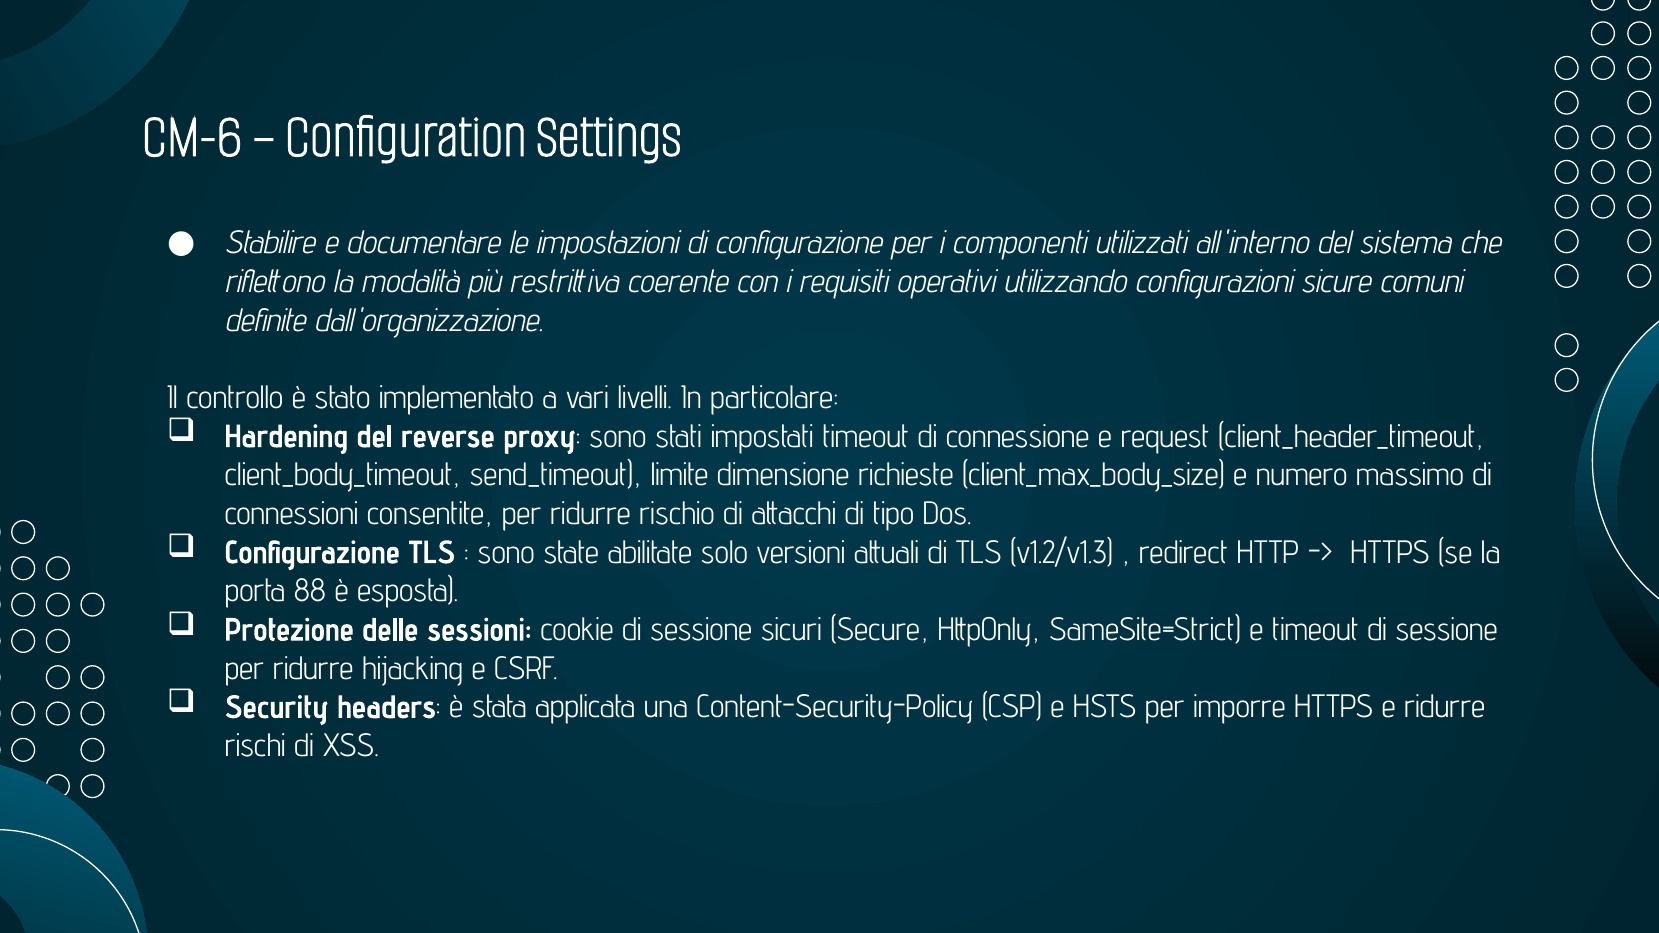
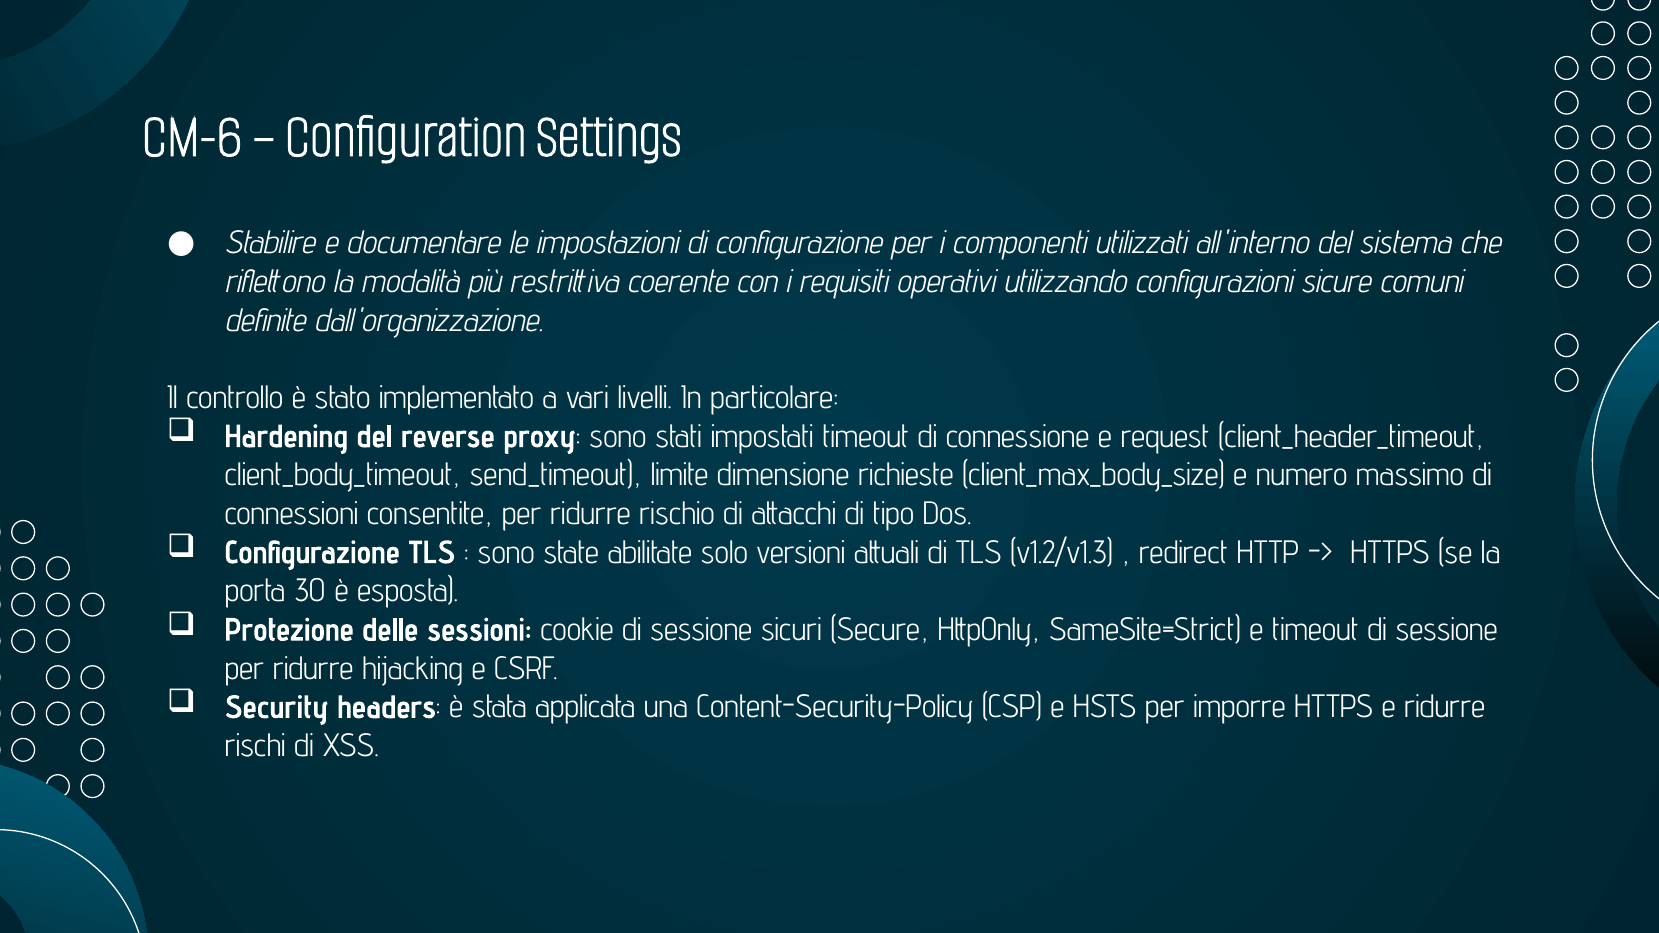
88: 88 -> 30 (310, 592)
